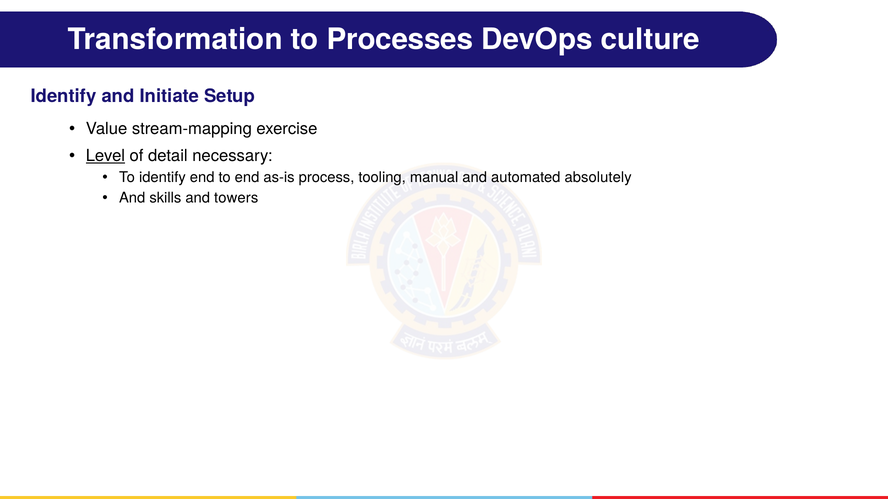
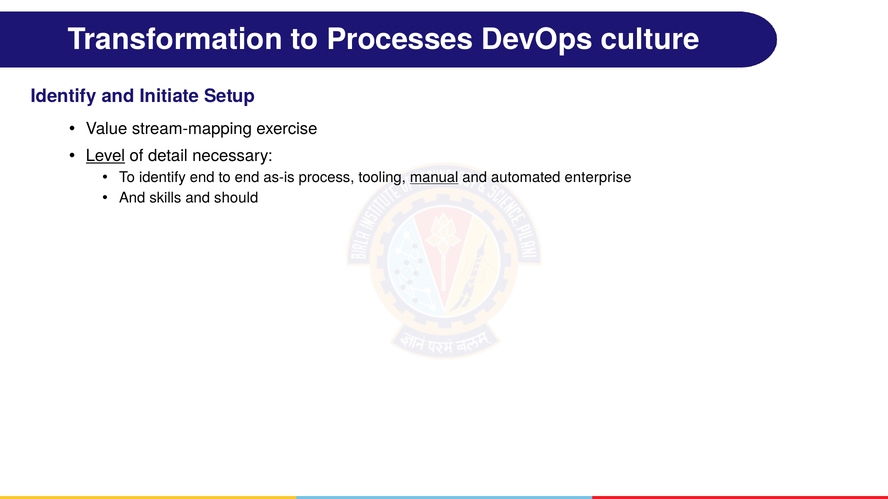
manual underline: none -> present (434, 178)
absolutely: absolutely -> enterprise (598, 178)
towers: towers -> should (236, 198)
